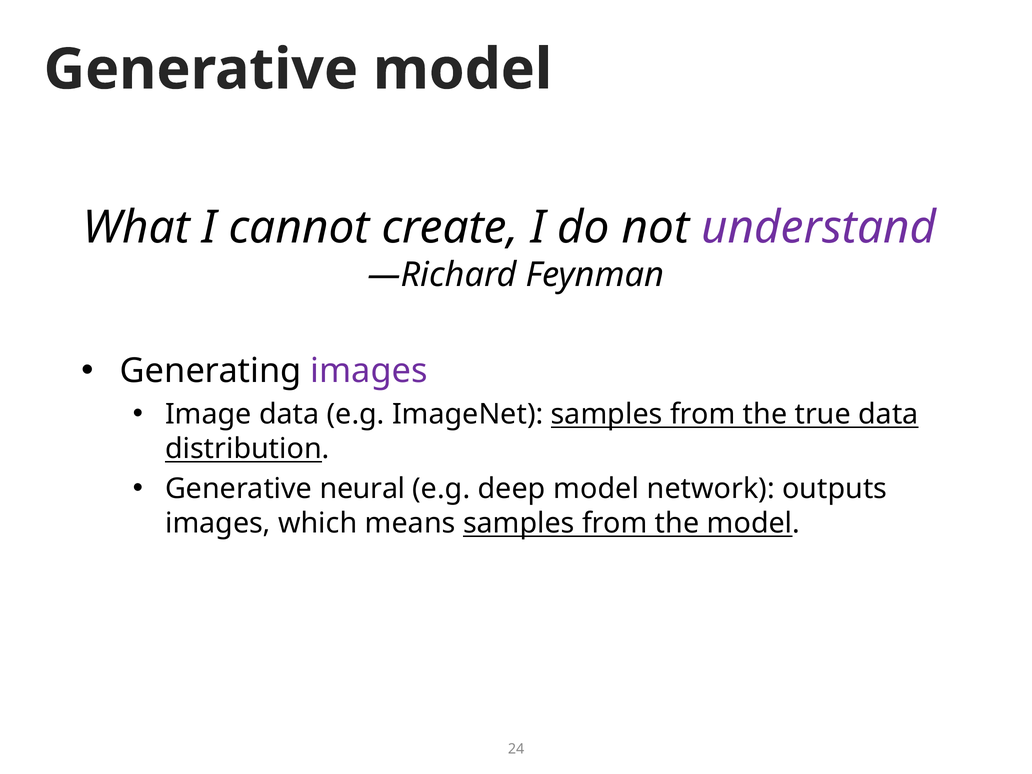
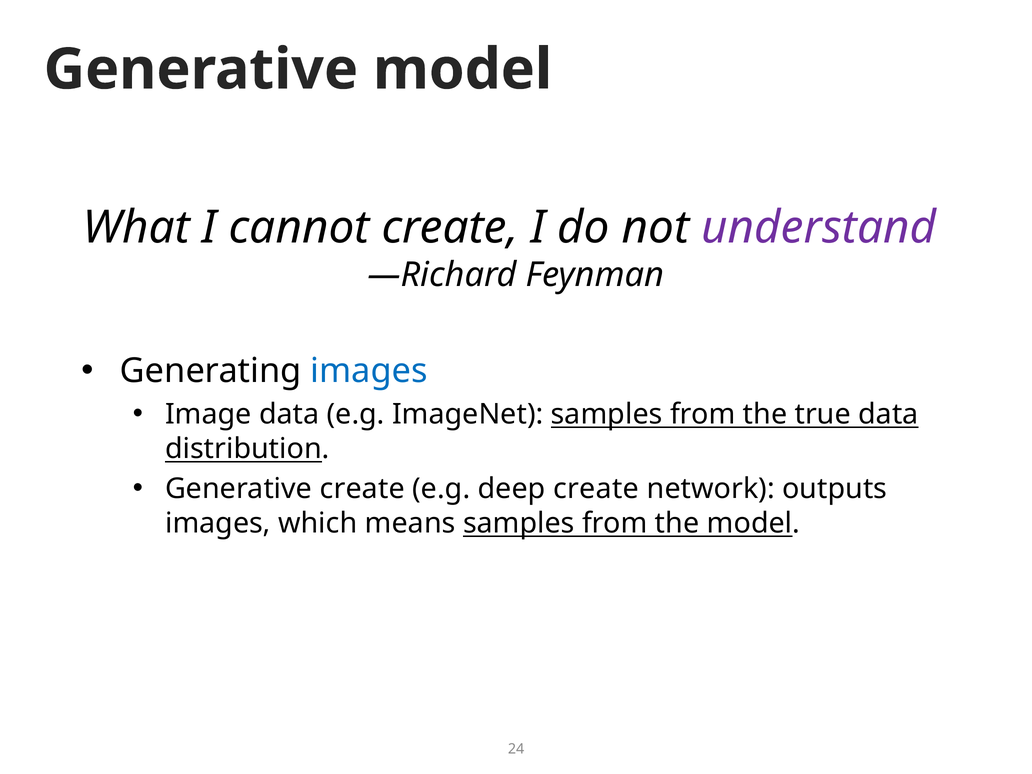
images colour: purple -> blue (369, 371)
Generative neural: neural -> create (362, 489)
deep model: model -> create (596, 489)
